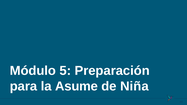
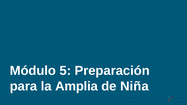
Asume: Asume -> Amplia (77, 86)
